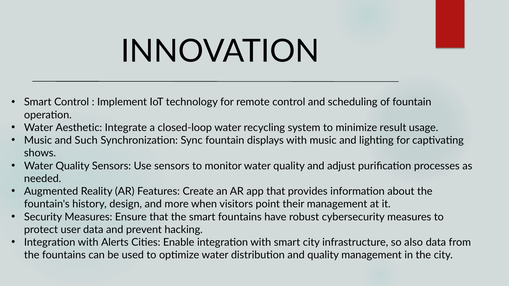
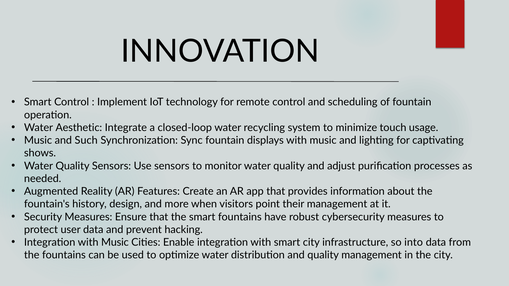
result: result -> touch (393, 128)
Integration with Alerts: Alerts -> Music (115, 243)
also: also -> into (414, 243)
